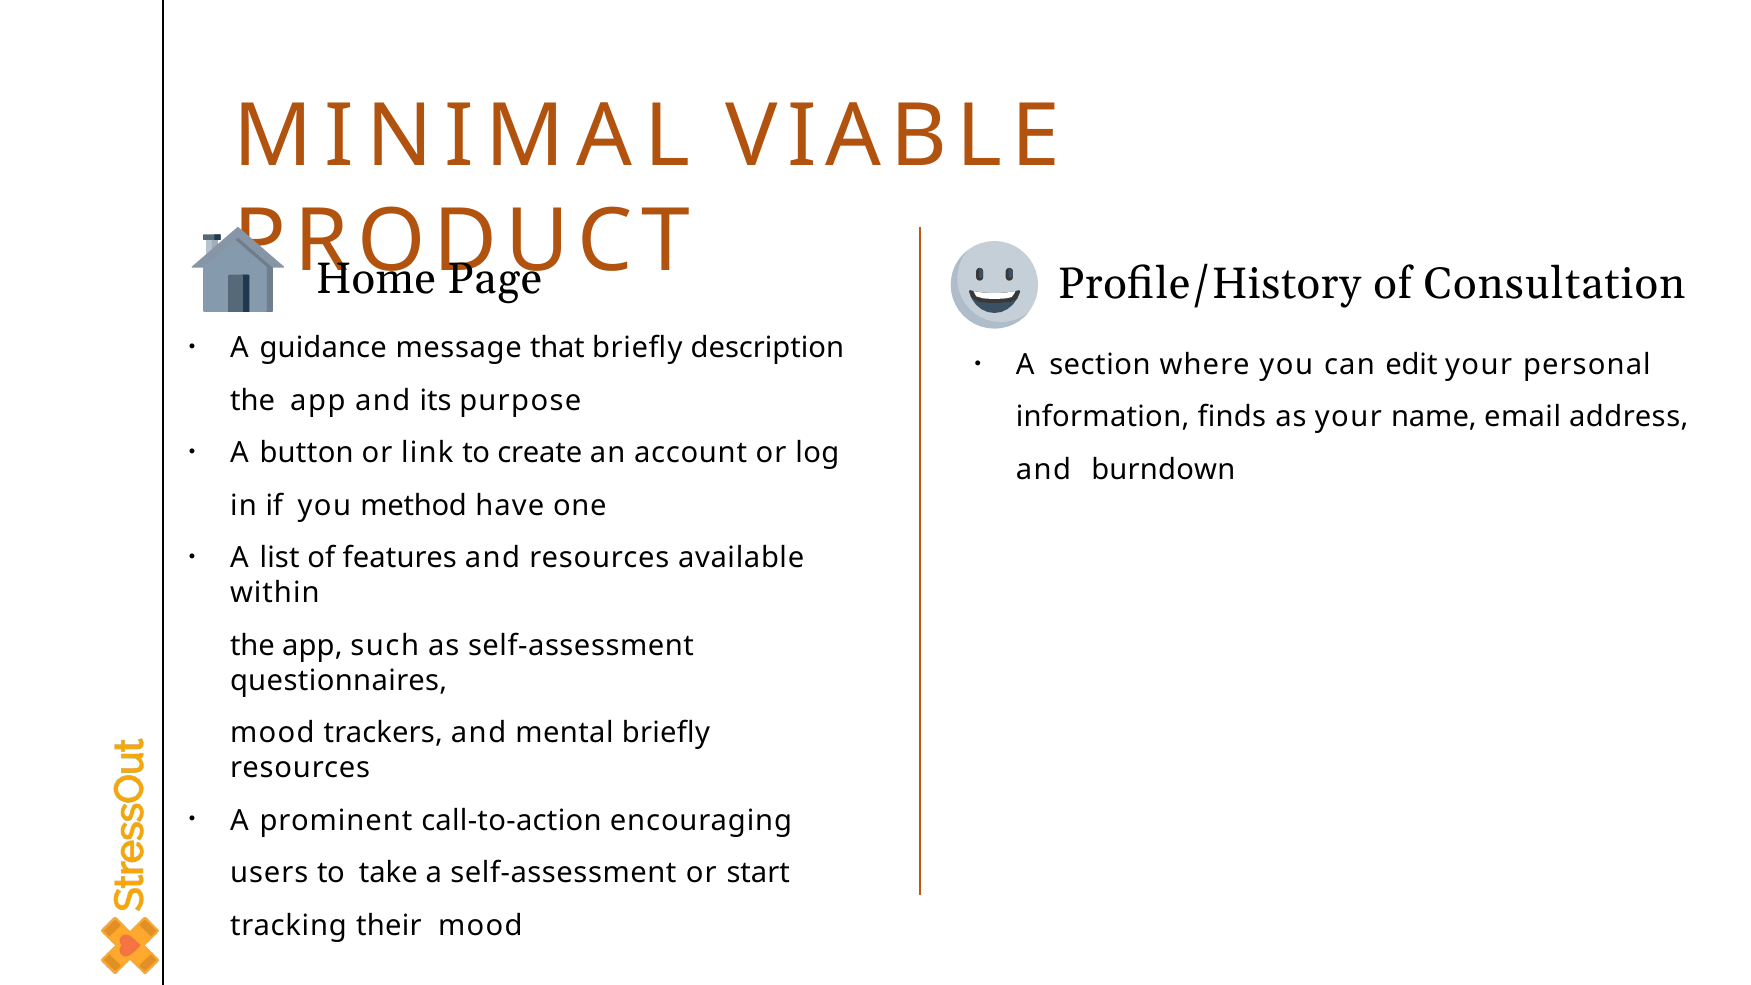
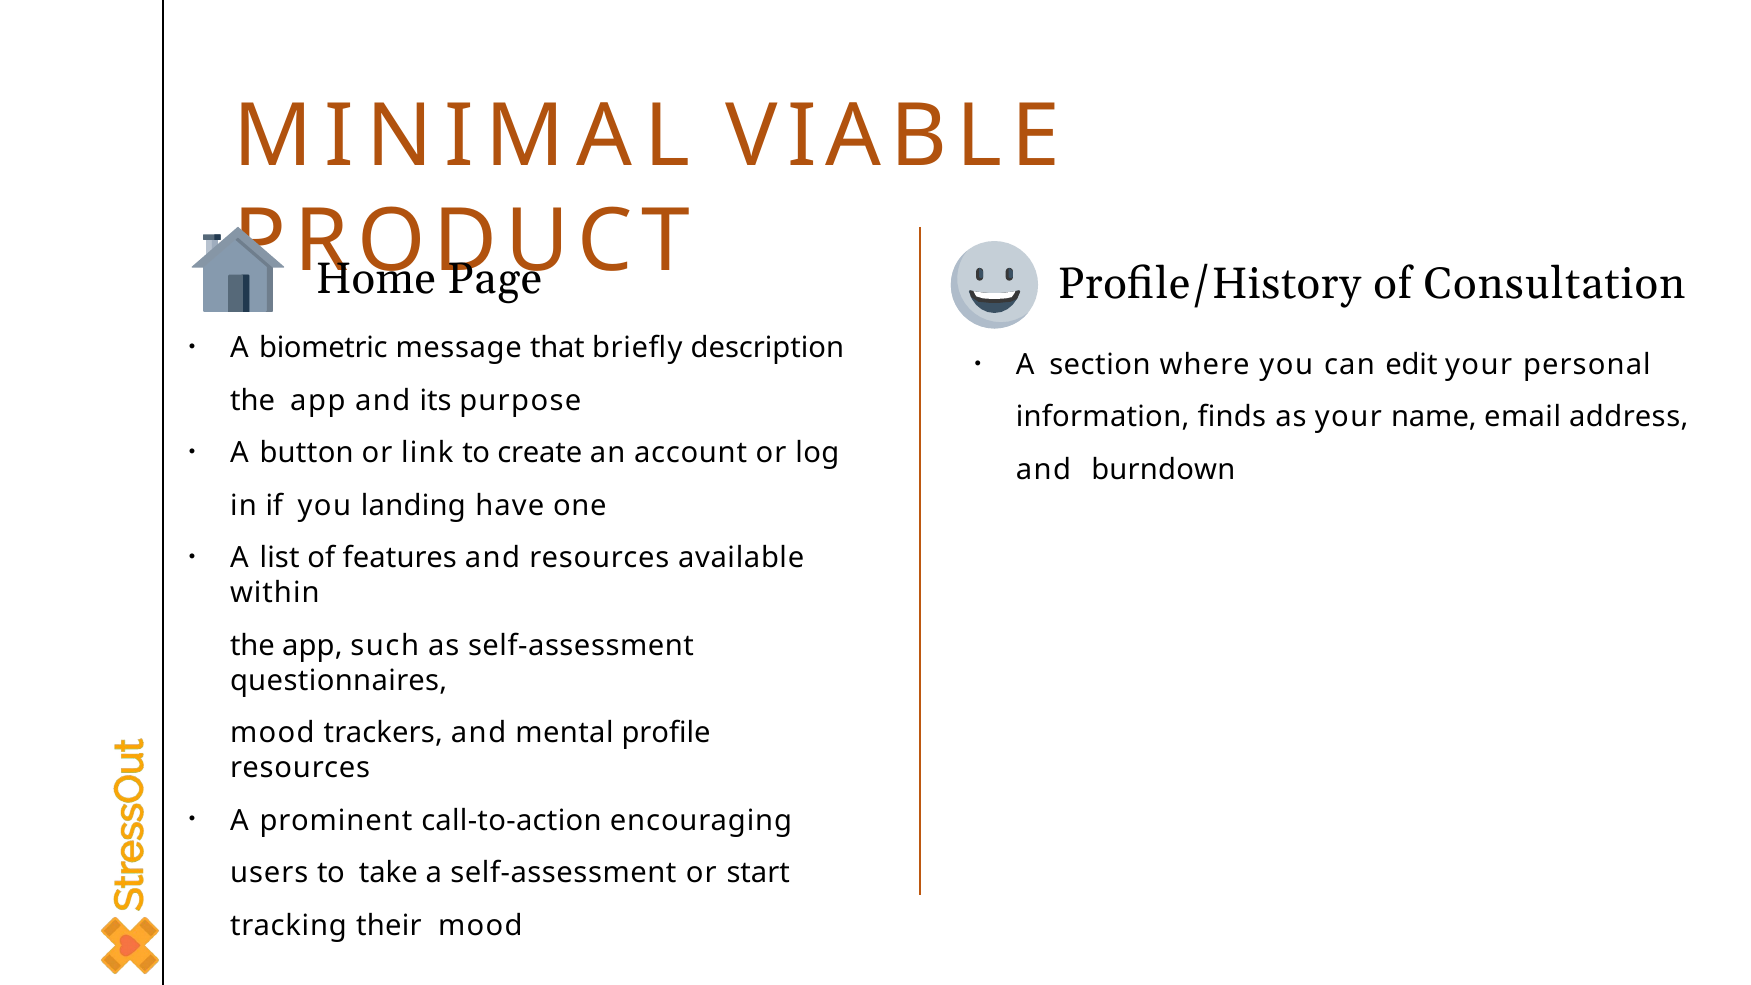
guidance: guidance -> biometric (323, 348)
method: method -> landing (413, 506)
mental briefly: briefly -> profile (666, 733)
